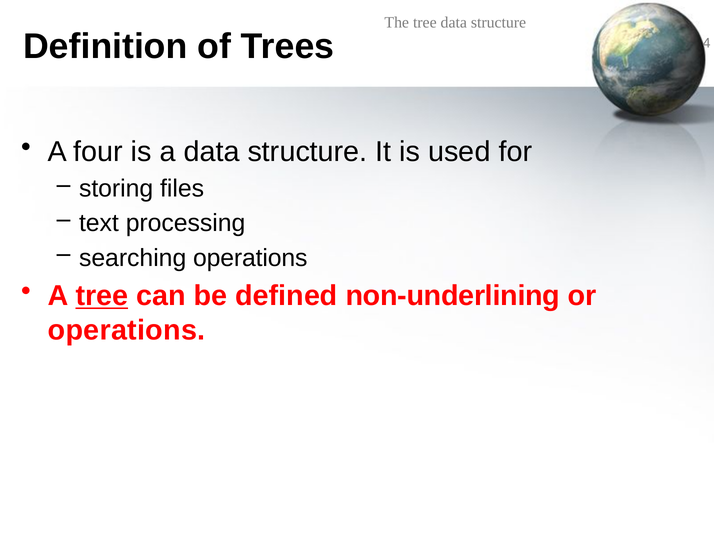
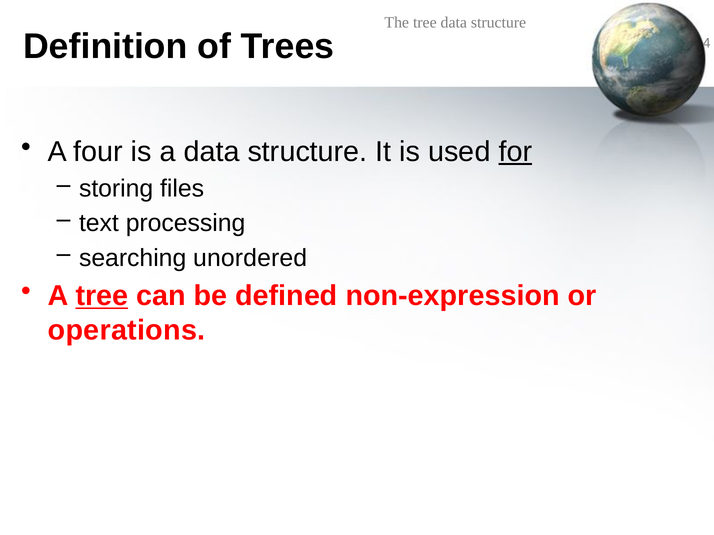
for underline: none -> present (515, 152)
searching operations: operations -> unordered (250, 258)
non-underlining: non-underlining -> non-expression (453, 296)
